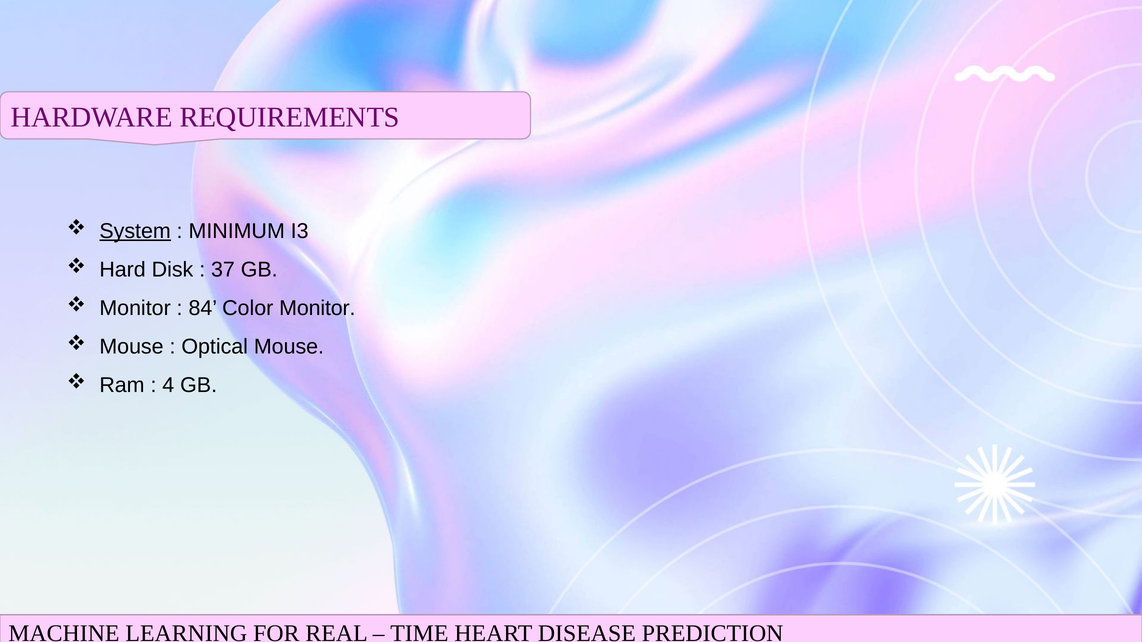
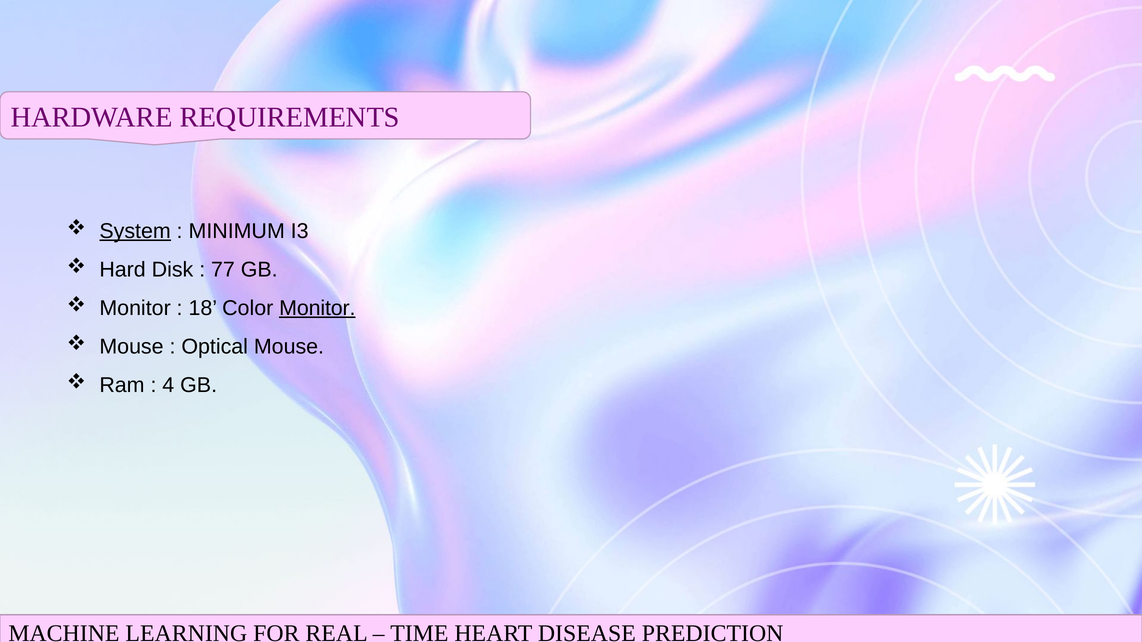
37: 37 -> 77 (223, 270)
84: 84 -> 18 (203, 308)
Monitor underline: none -> present (317, 308)
